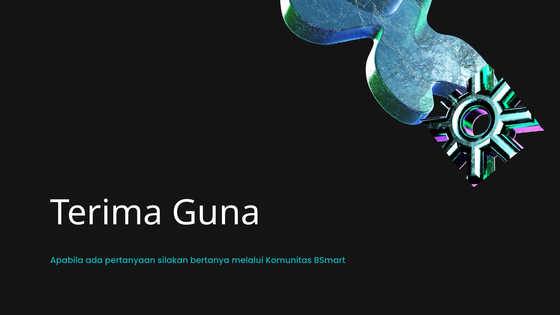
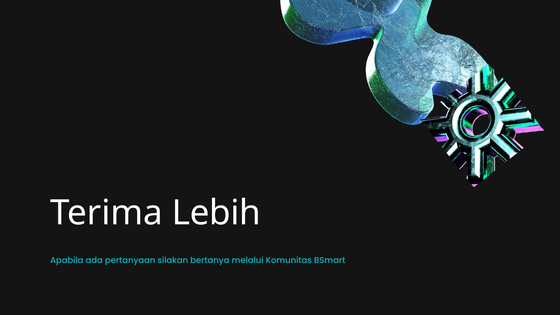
Guna: Guna -> Lebih (216, 213)
